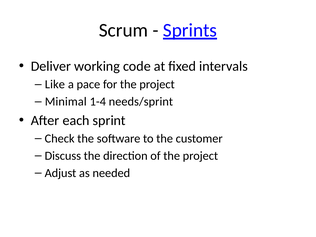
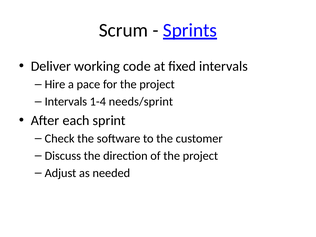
Like: Like -> Hire (55, 84)
Minimal: Minimal -> Intervals (66, 102)
